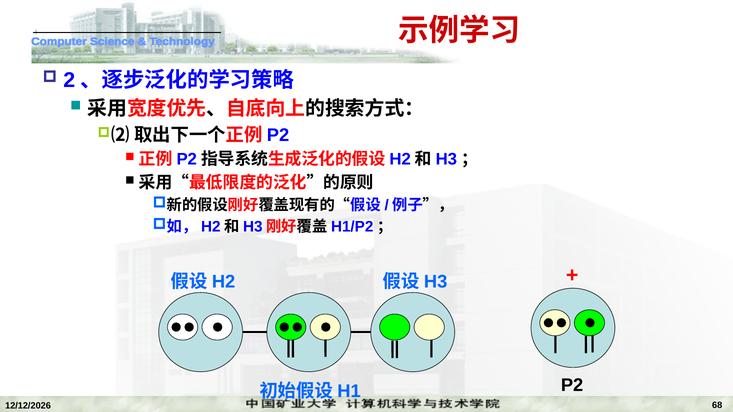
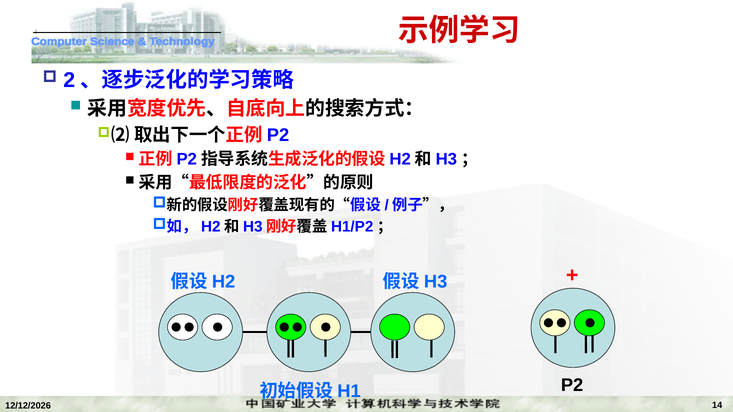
68: 68 -> 14 (717, 405)
